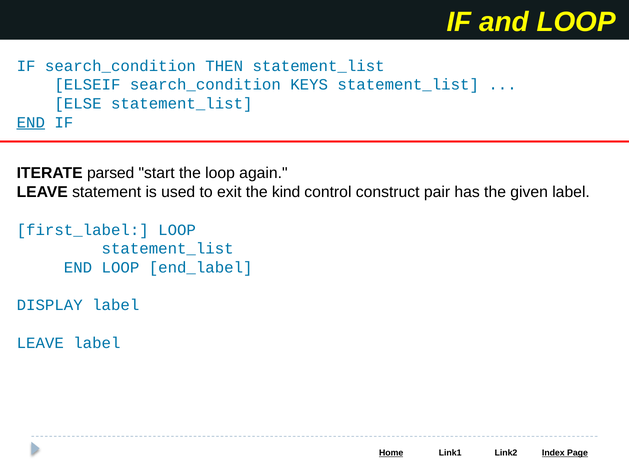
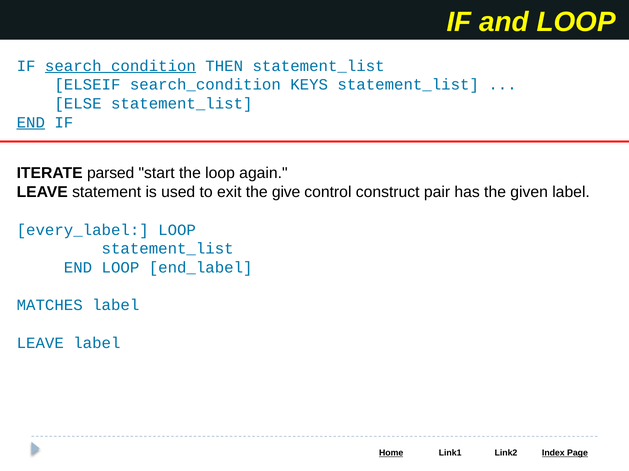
search_condition underline: none -> present (120, 66)
kind: kind -> give (286, 192)
first_label: first_label -> every_label (83, 230)
DISPLAY: DISPLAY -> MATCHES (50, 306)
